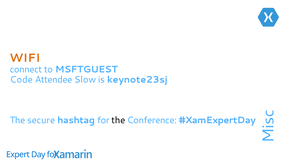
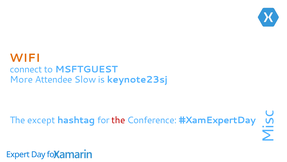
Code: Code -> More (21, 79)
secure: secure -> except (41, 120)
the colour: black -> red (118, 120)
